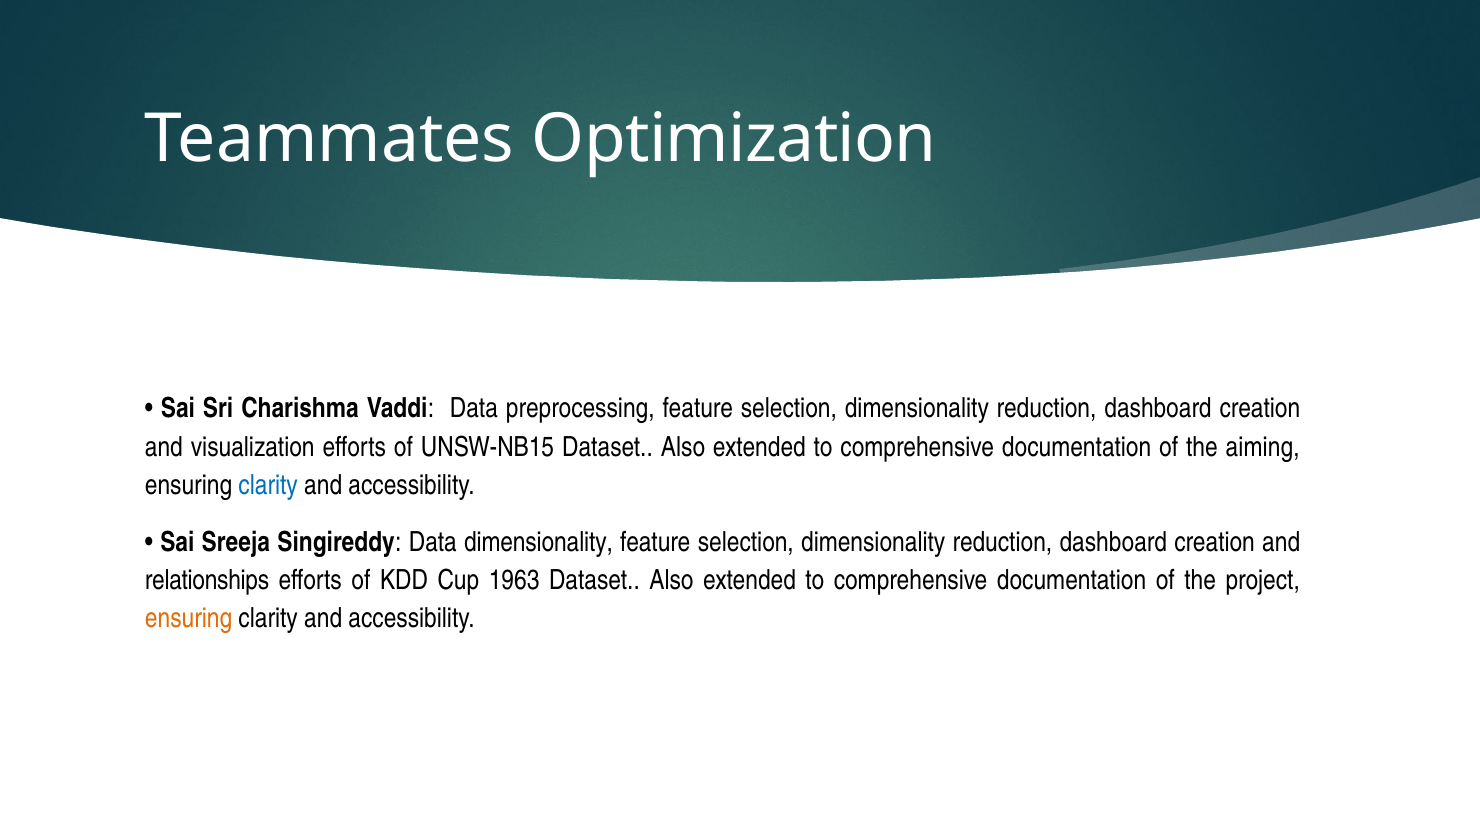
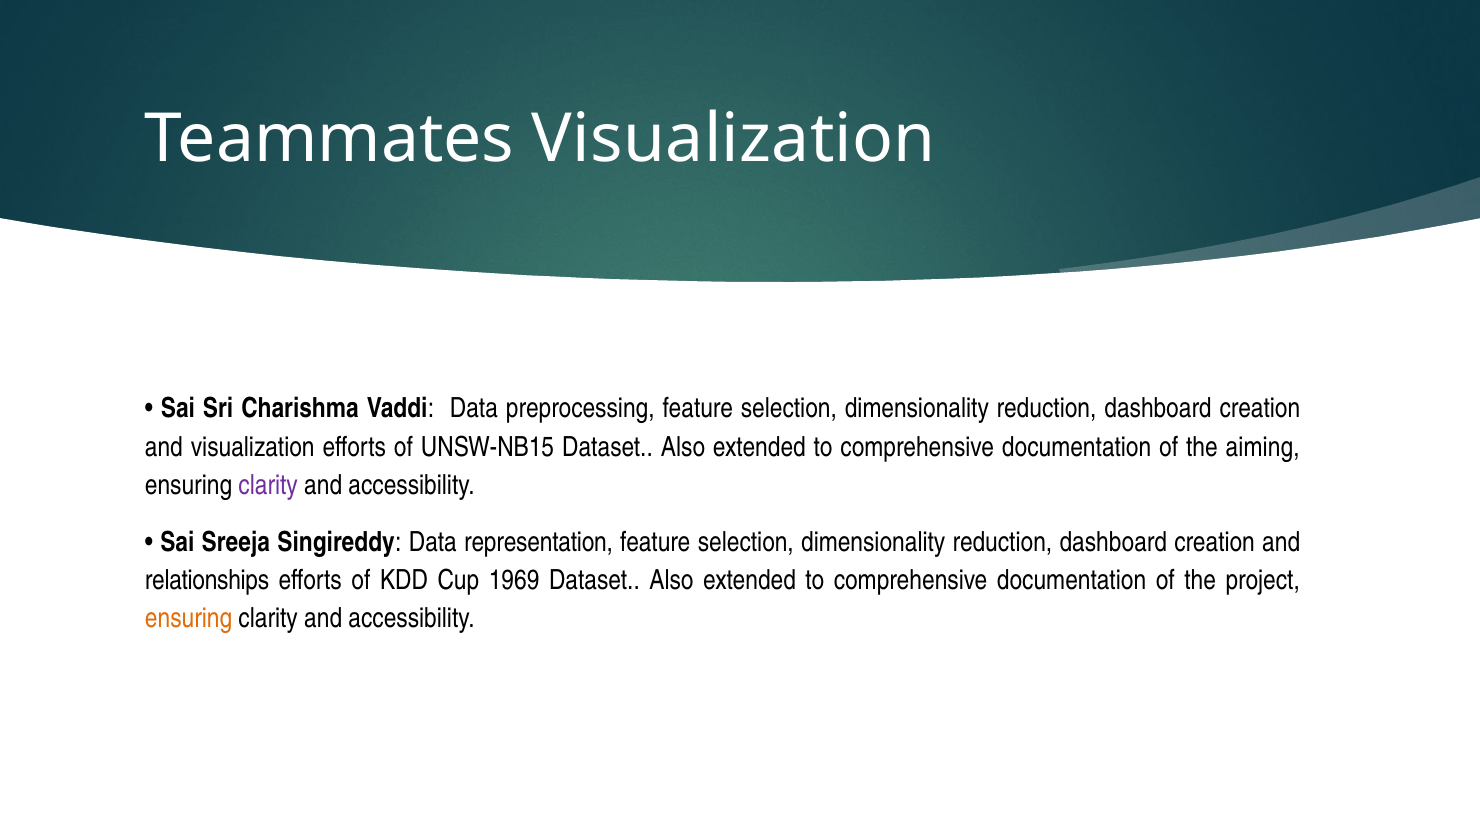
Teammates Optimization: Optimization -> Visualization (734, 140)
clarity colour: blue -> purple (268, 485)
Data dimensionality: dimensionality -> representation (539, 542)
1963: 1963 -> 1969 (514, 581)
